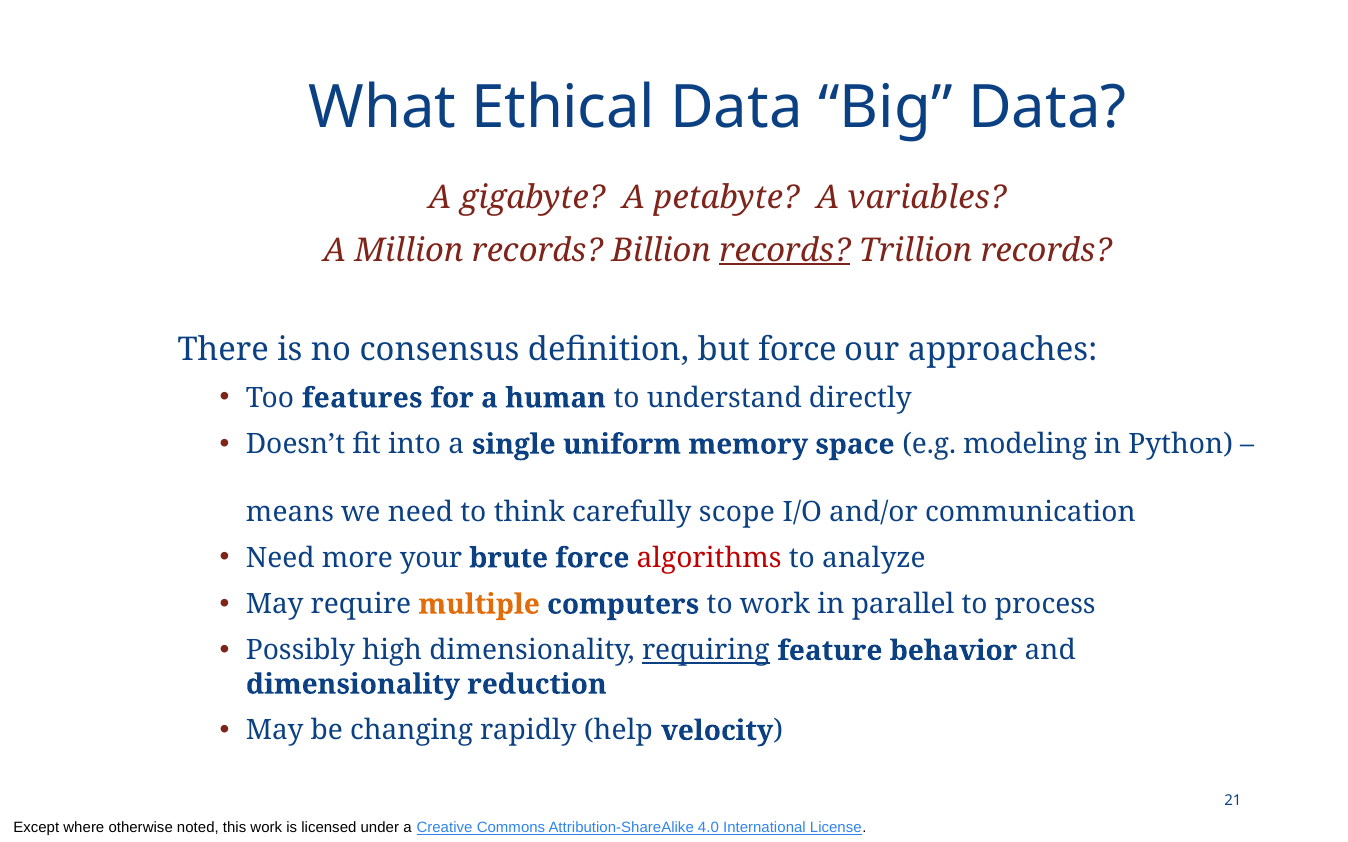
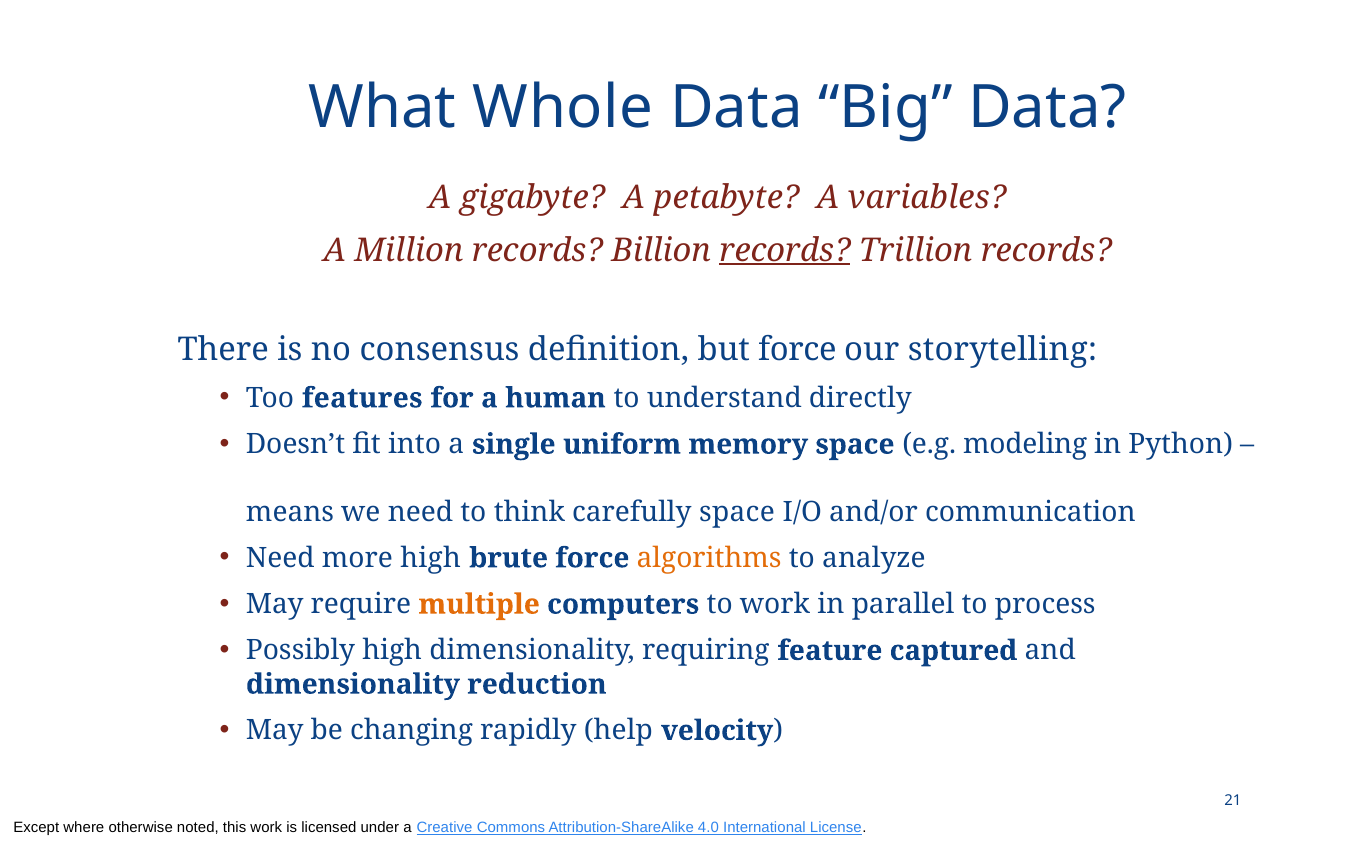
Ethical: Ethical -> Whole (563, 108)
approaches: approaches -> storytelling (1003, 350)
carefully scope: scope -> space (737, 512)
more your: your -> high (431, 558)
algorithms colour: red -> orange (709, 558)
requiring underline: present -> none (706, 651)
behavior: behavior -> captured (954, 651)
